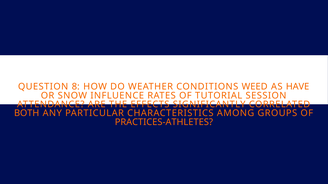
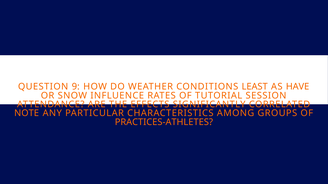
8: 8 -> 9 (76, 87)
WEED: WEED -> LEAST (255, 87)
BOTH: BOTH -> NOTE (27, 113)
